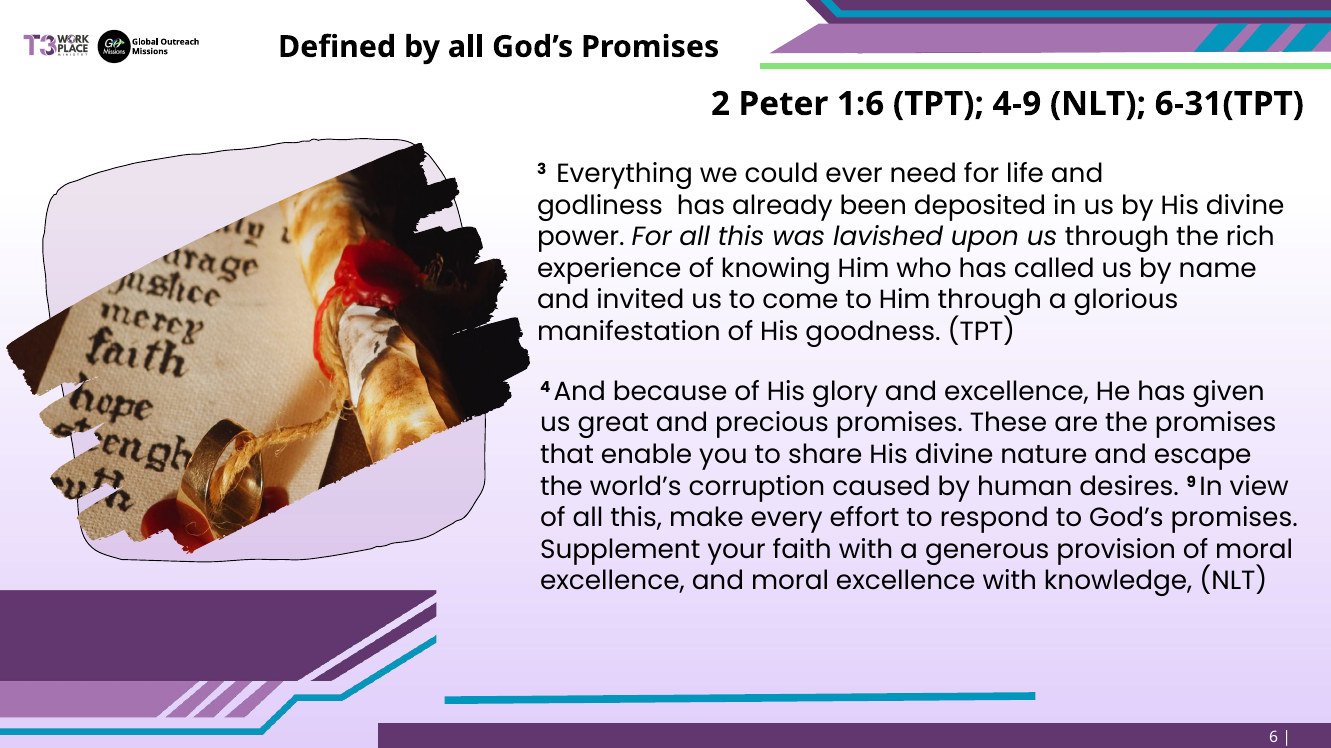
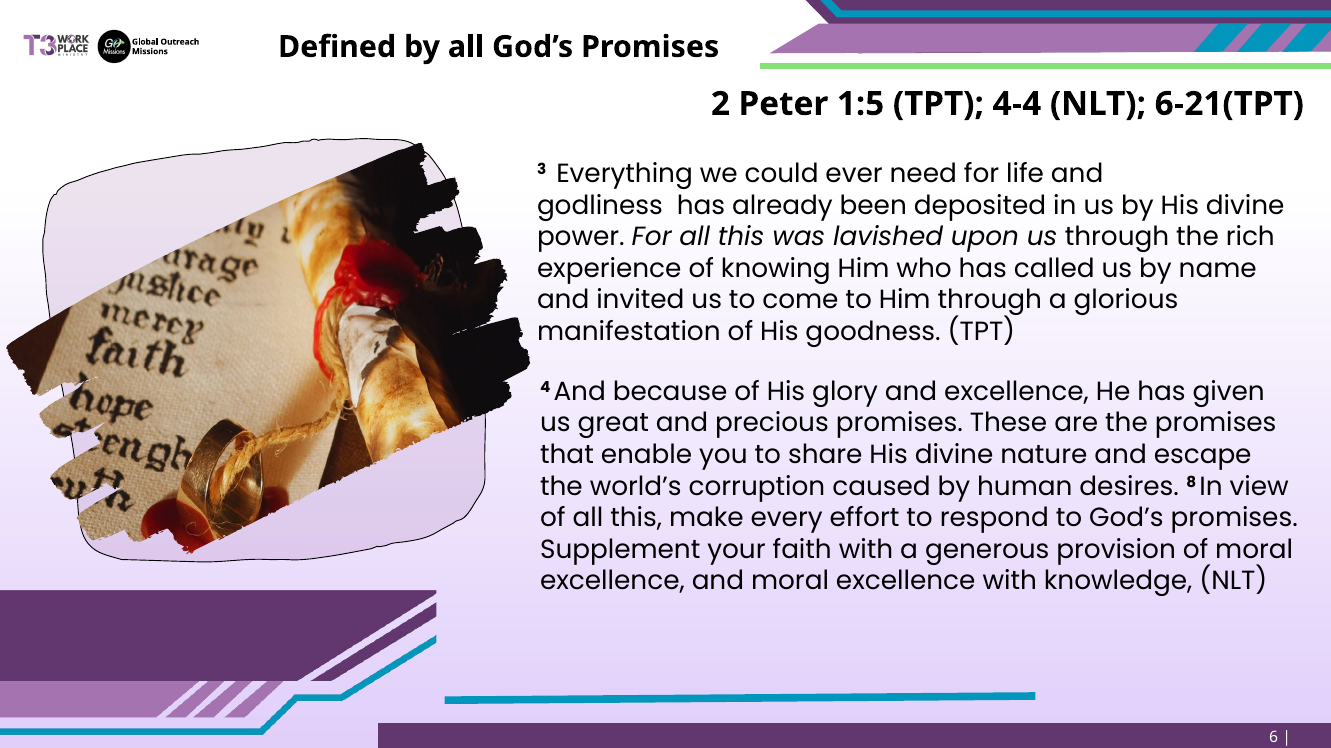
1:6: 1:6 -> 1:5 (861, 104)
4-9: 4-9 -> 4-4 (1017, 104)
6-31(TPT: 6-31(TPT -> 6-21(TPT (1229, 104)
9: 9 -> 8 (1191, 483)
